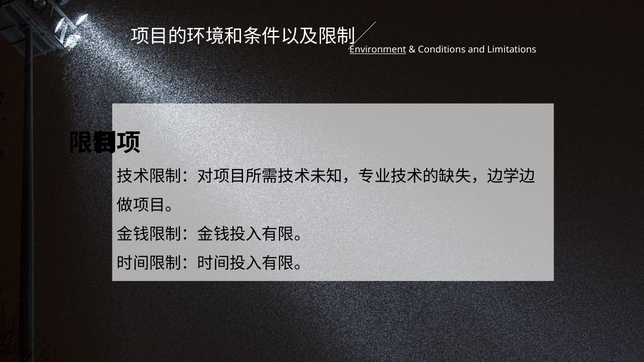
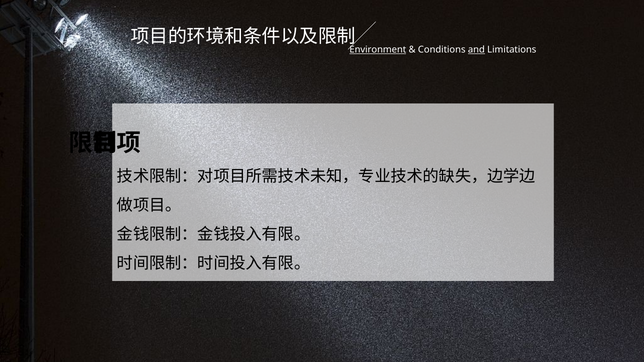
and underline: none -> present (476, 50)
